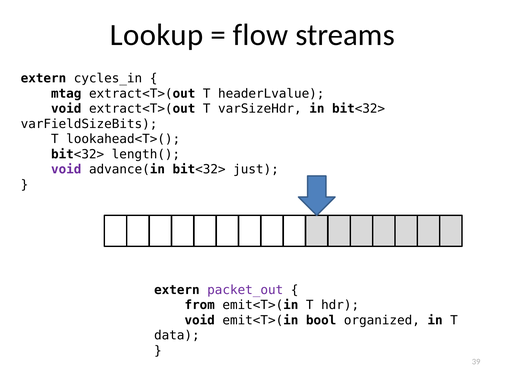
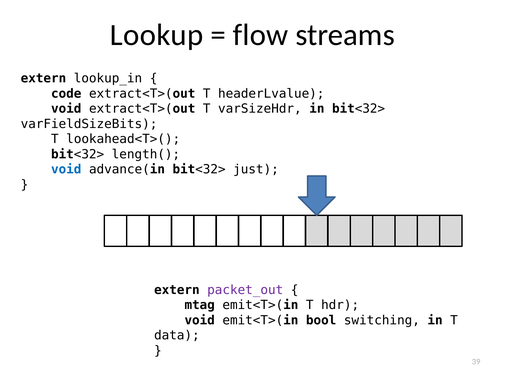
cycles_in: cycles_in -> lookup_in (108, 78)
mtag: mtag -> code (66, 94)
void colour: purple -> blue (66, 169)
from: from -> mtag (200, 305)
organized: organized -> switching (382, 320)
